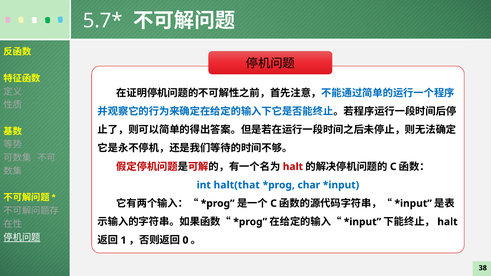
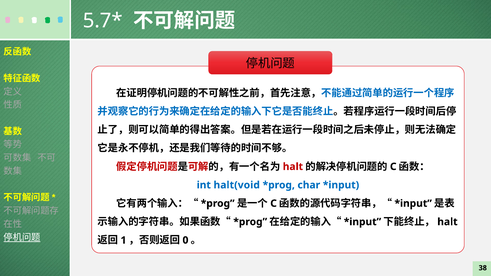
halt(that: halt(that -> halt(void (237, 185)
